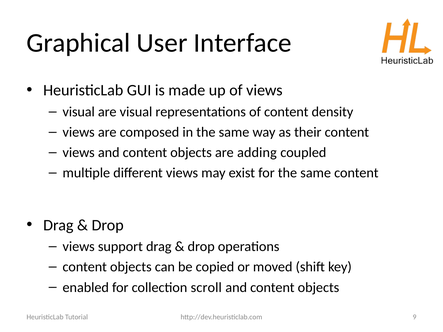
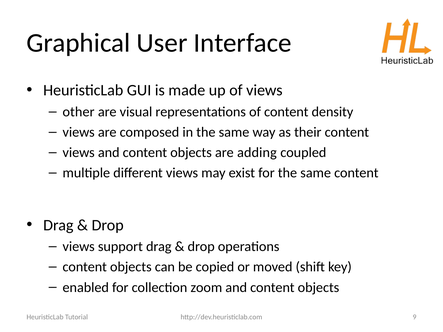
visual: visual -> other (79, 112)
scroll: scroll -> zoom (206, 288)
